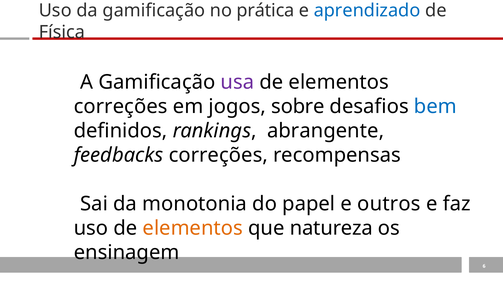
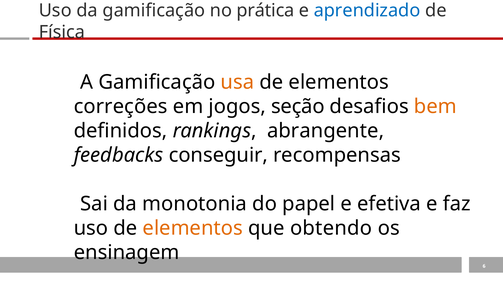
usa colour: purple -> orange (237, 82)
sobre: sobre -> seção (298, 106)
bem colour: blue -> orange (435, 106)
feedbacks correções: correções -> conseguir (218, 155)
outros: outros -> efetiva (389, 204)
natureza: natureza -> obtendo (331, 228)
